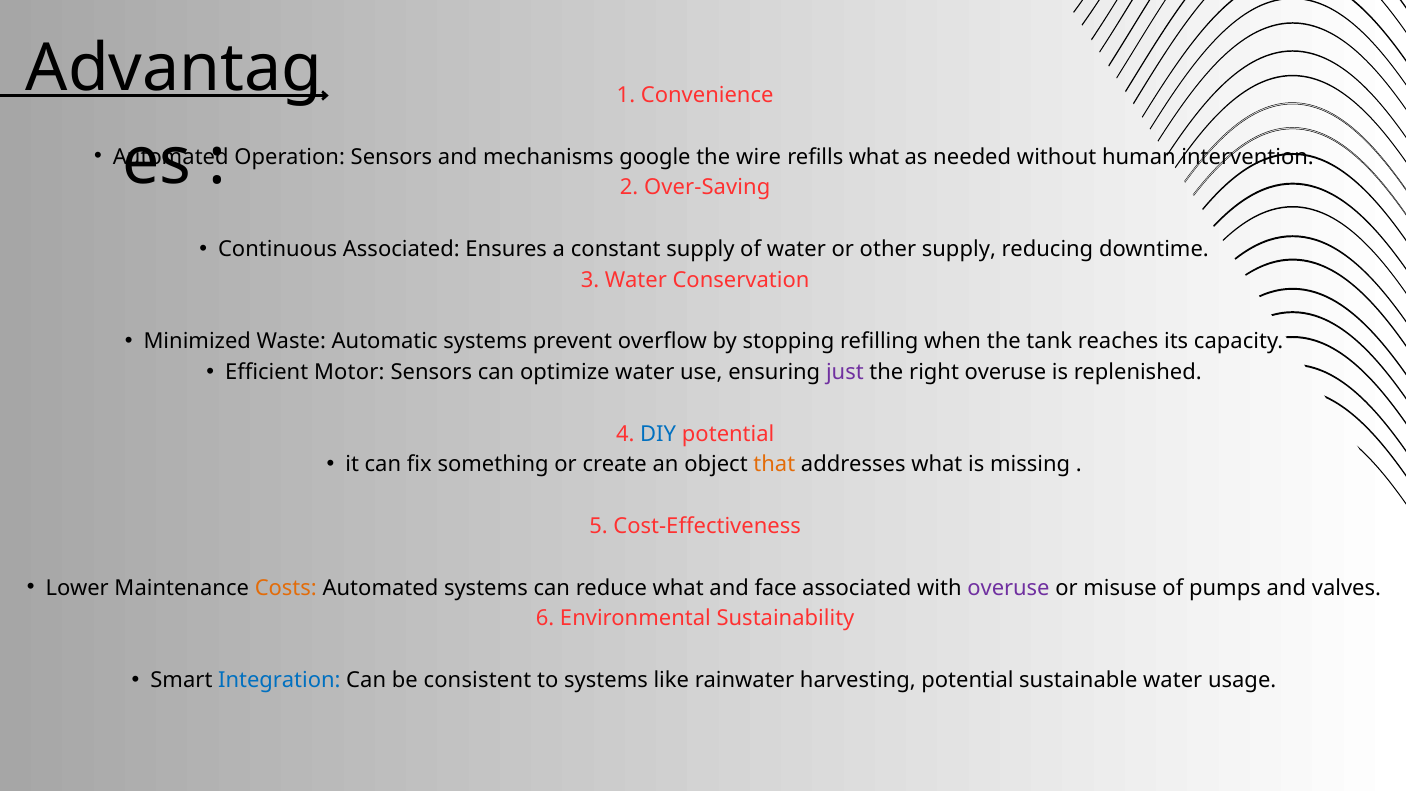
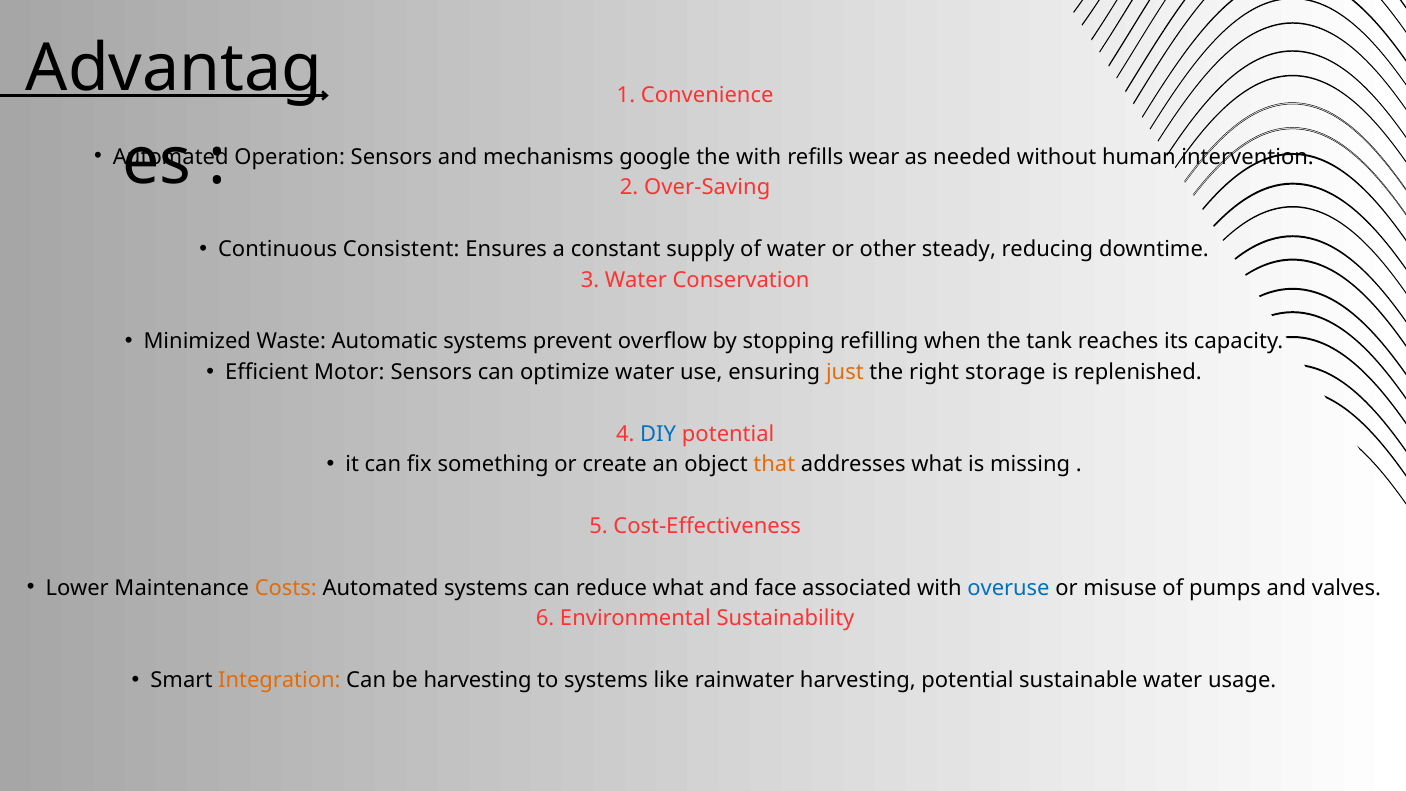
the wire: wire -> with (759, 157)
refills what: what -> wear (874, 157)
Continuous Associated: Associated -> Consistent (401, 249)
other supply: supply -> steady (959, 249)
just colour: purple -> orange (845, 372)
right overuse: overuse -> storage (1005, 372)
overuse colour: purple -> blue (1008, 588)
Integration colour: blue -> orange (279, 680)
be consistent: consistent -> harvesting (478, 680)
